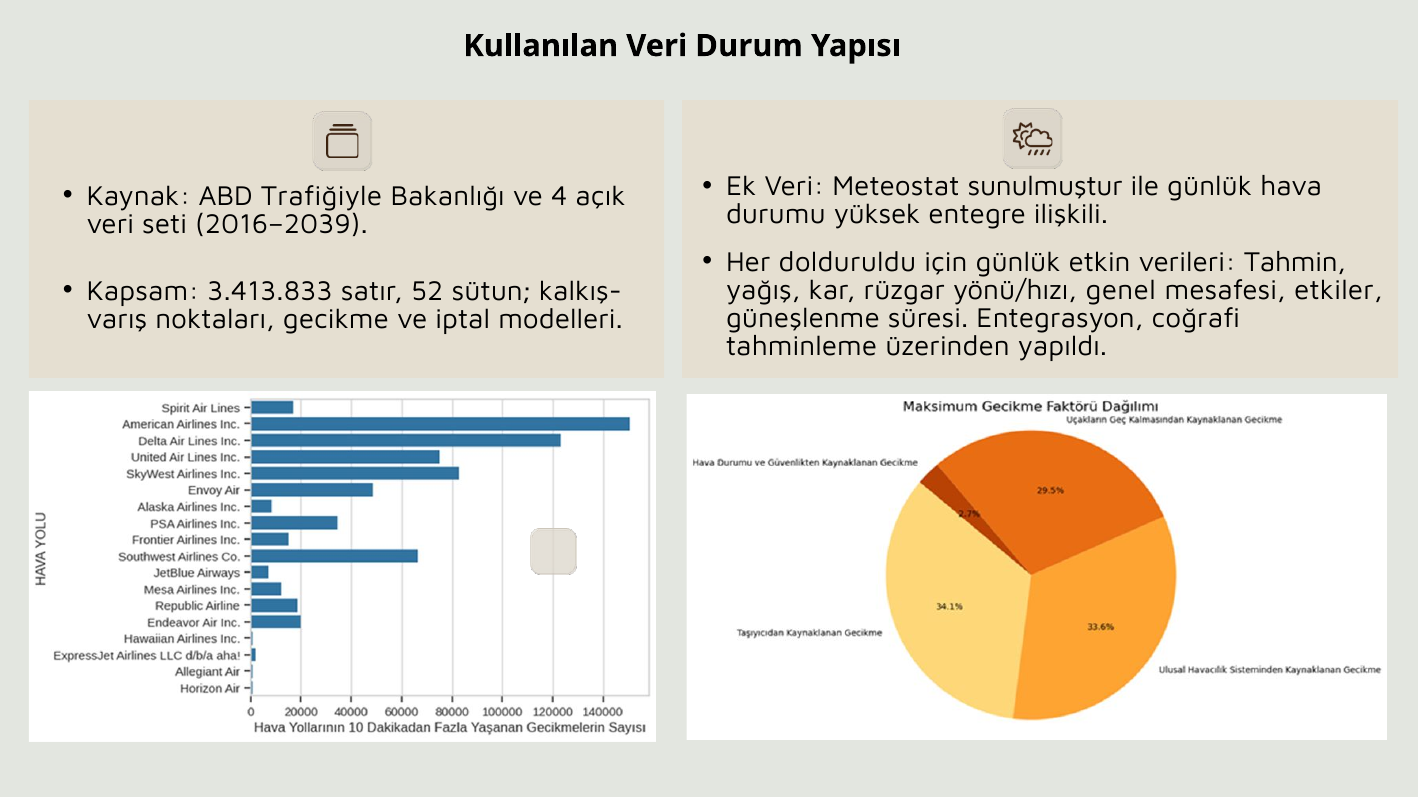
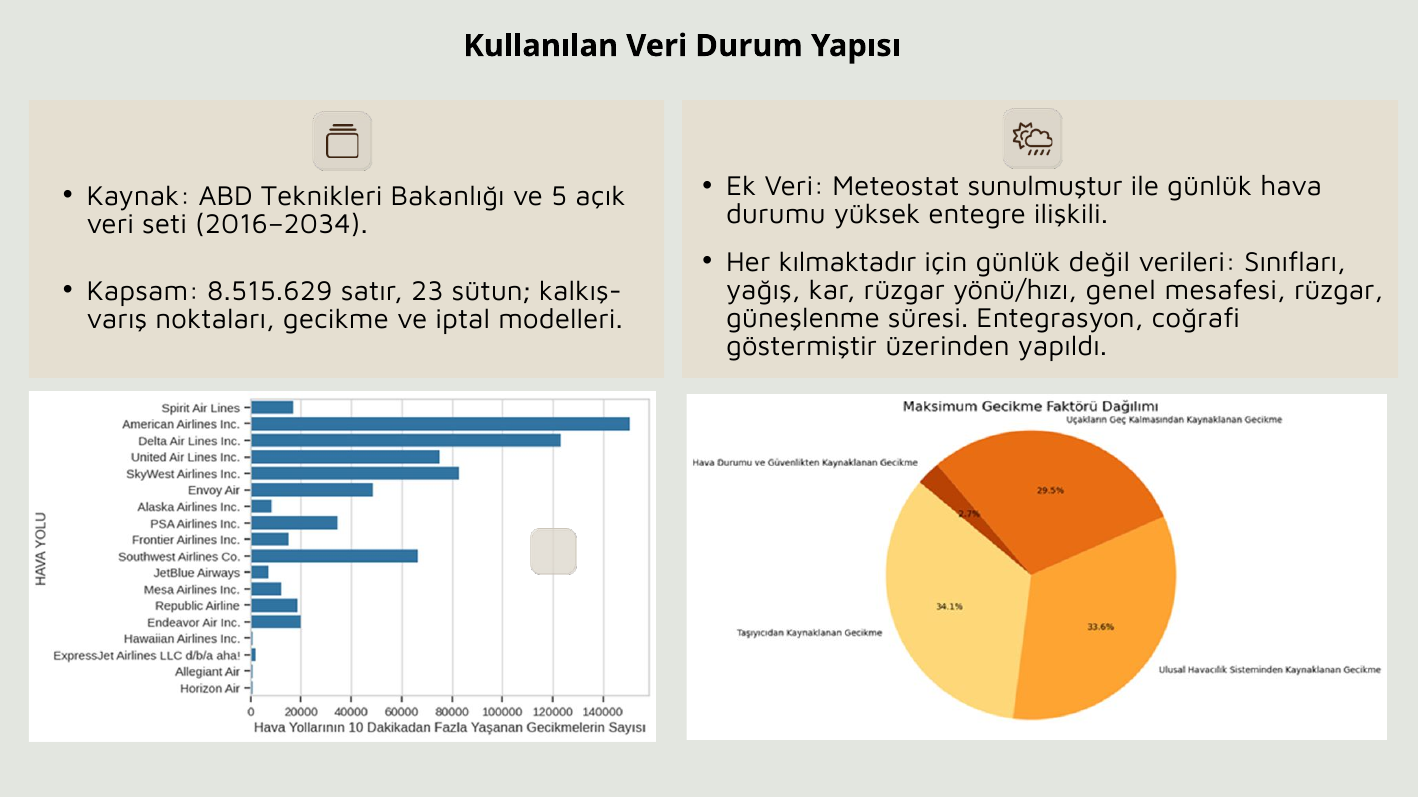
Trafiğiyle: Trafiğiyle -> Teknikleri (322, 196)
4: 4 -> 5 (559, 196)
2016–2039: 2016–2039 -> 2016–2034 (281, 224)
dolduruldu: dolduruldu -> kılmaktadır (848, 262)
etkin: etkin -> değil (1099, 262)
Tahmin: Tahmin -> Sınıfları (1295, 262)
3.413.833: 3.413.833 -> 8.515.629 (270, 291)
52: 52 -> 23 (427, 291)
mesafesi etkiler: etkiler -> rüzgar (1339, 290)
tahminleme: tahminleme -> göstermiştir (802, 346)
